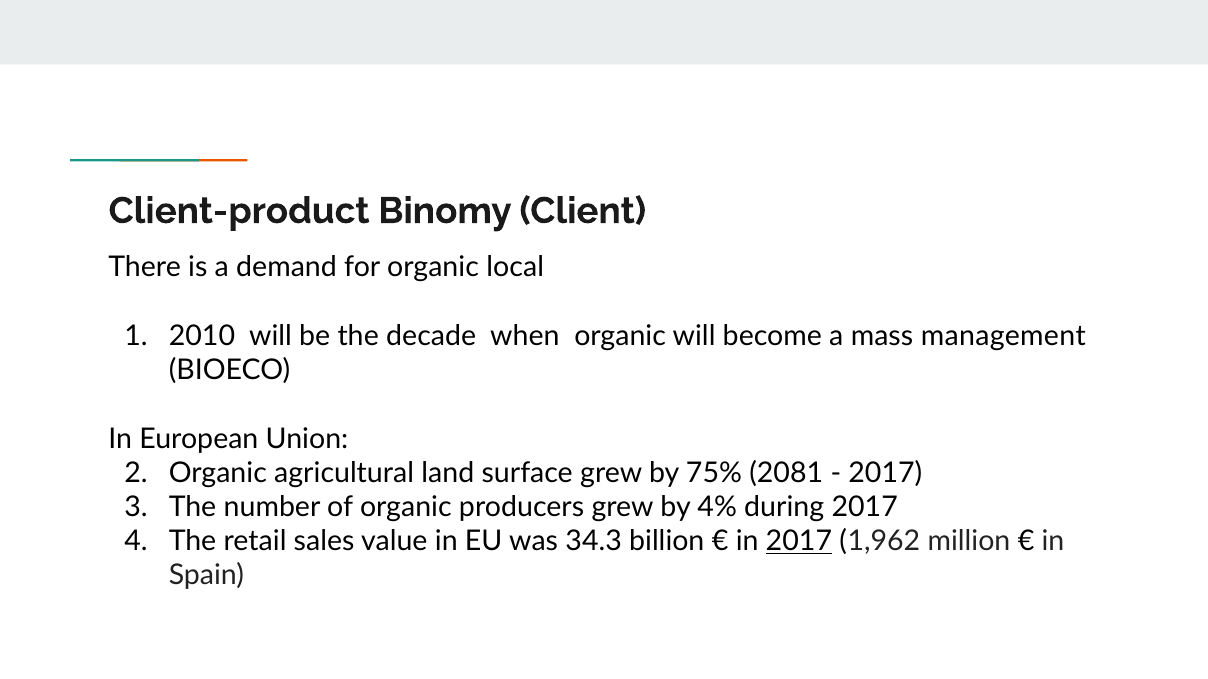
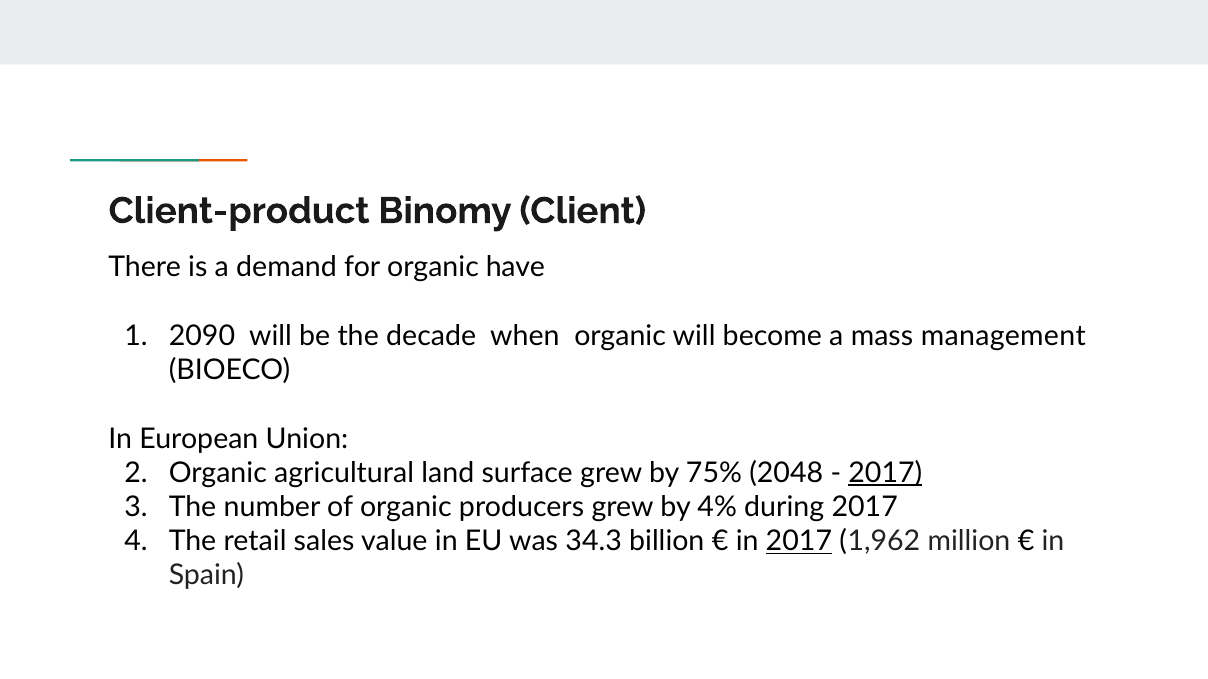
local: local -> have (515, 268)
2010: 2010 -> 2090 (202, 336)
2081: 2081 -> 2048 (786, 473)
2017 underline: none -> present (885, 473)
